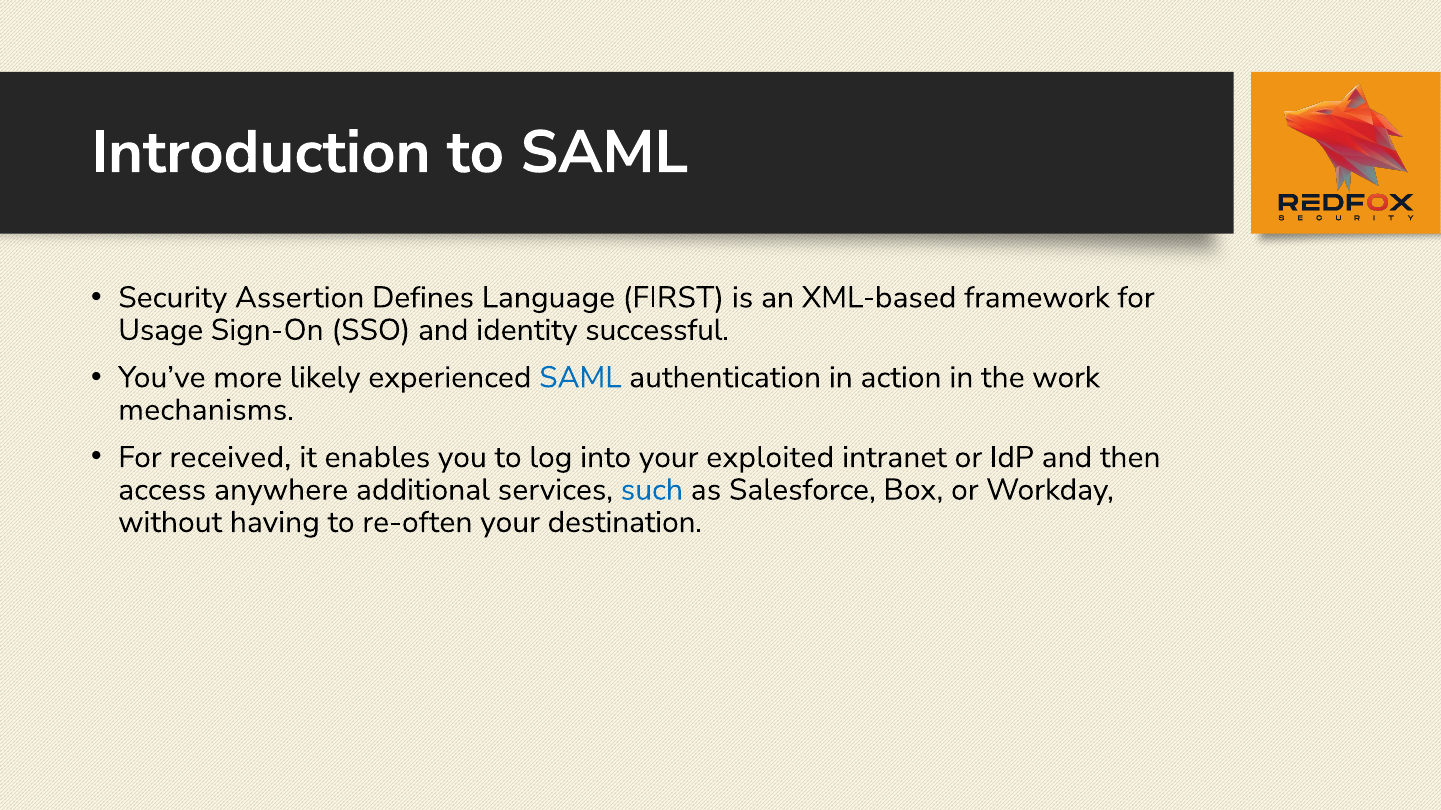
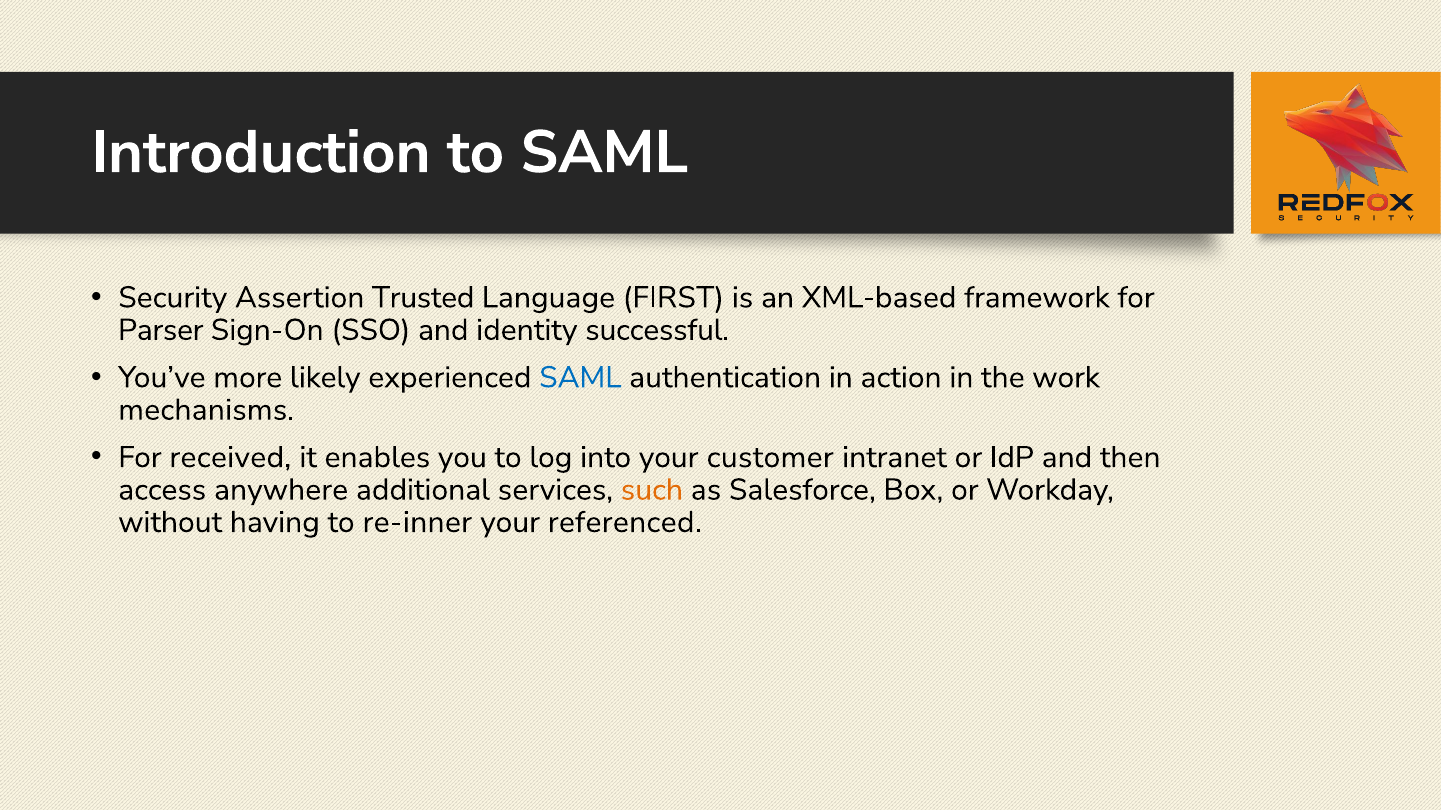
Defines: Defines -> Trusted (423, 298)
Usage: Usage -> Parser (161, 330)
exploited: exploited -> customer (770, 458)
such colour: blue -> orange (652, 490)
re-often: re-often -> re-inner (417, 522)
destination: destination -> referenced (625, 522)
